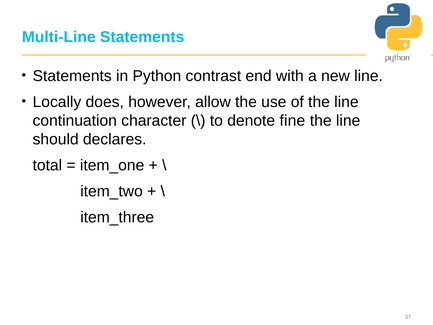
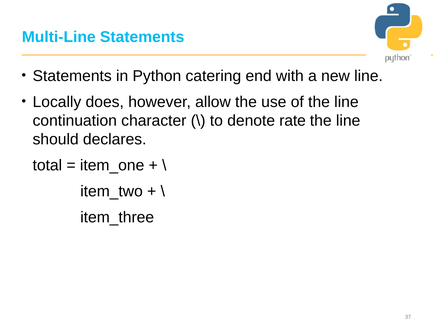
contrast: contrast -> catering (213, 76)
fine: fine -> rate (293, 121)
